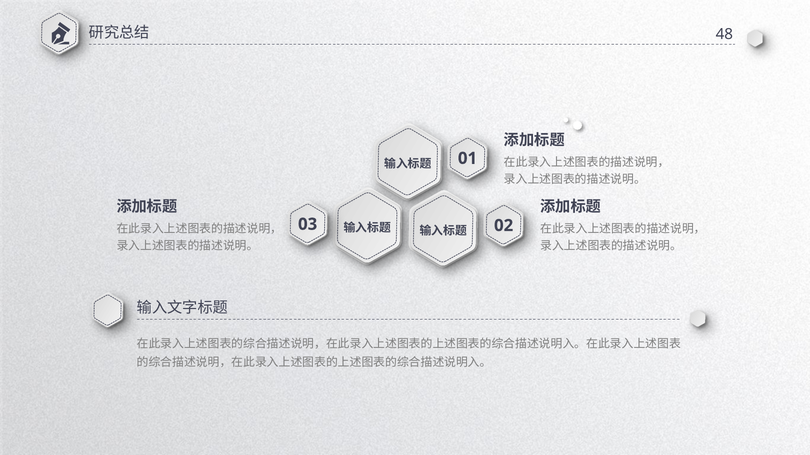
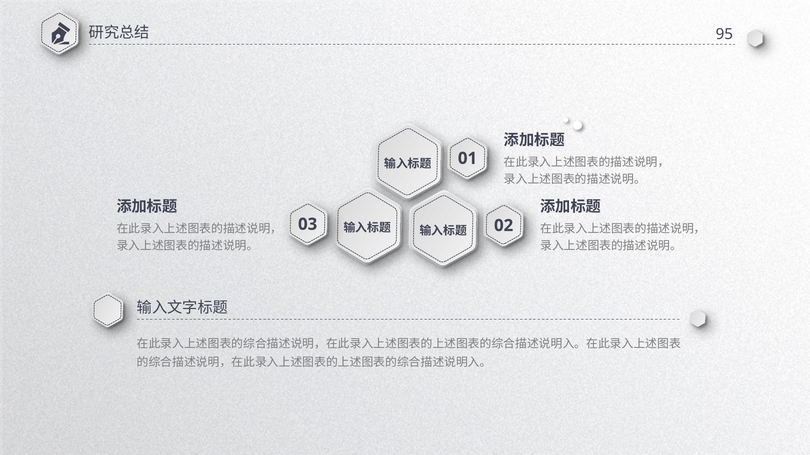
48: 48 -> 95 (724, 35)
